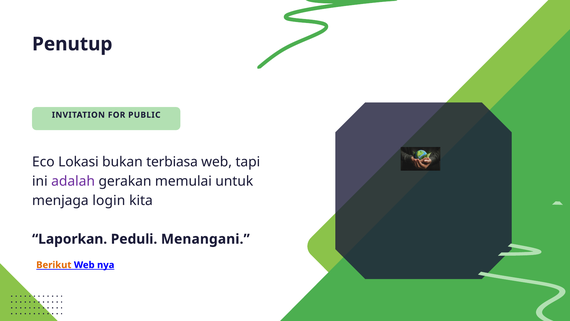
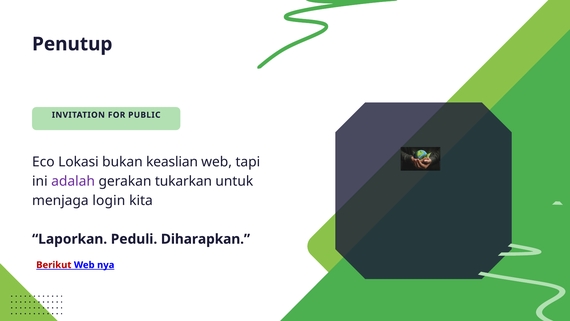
terbiasa: terbiasa -> keaslian (172, 162)
memulai: memulai -> tukarkan (183, 181)
Menangani: Menangani -> Diharapkan (205, 239)
Berikut colour: orange -> red (54, 265)
